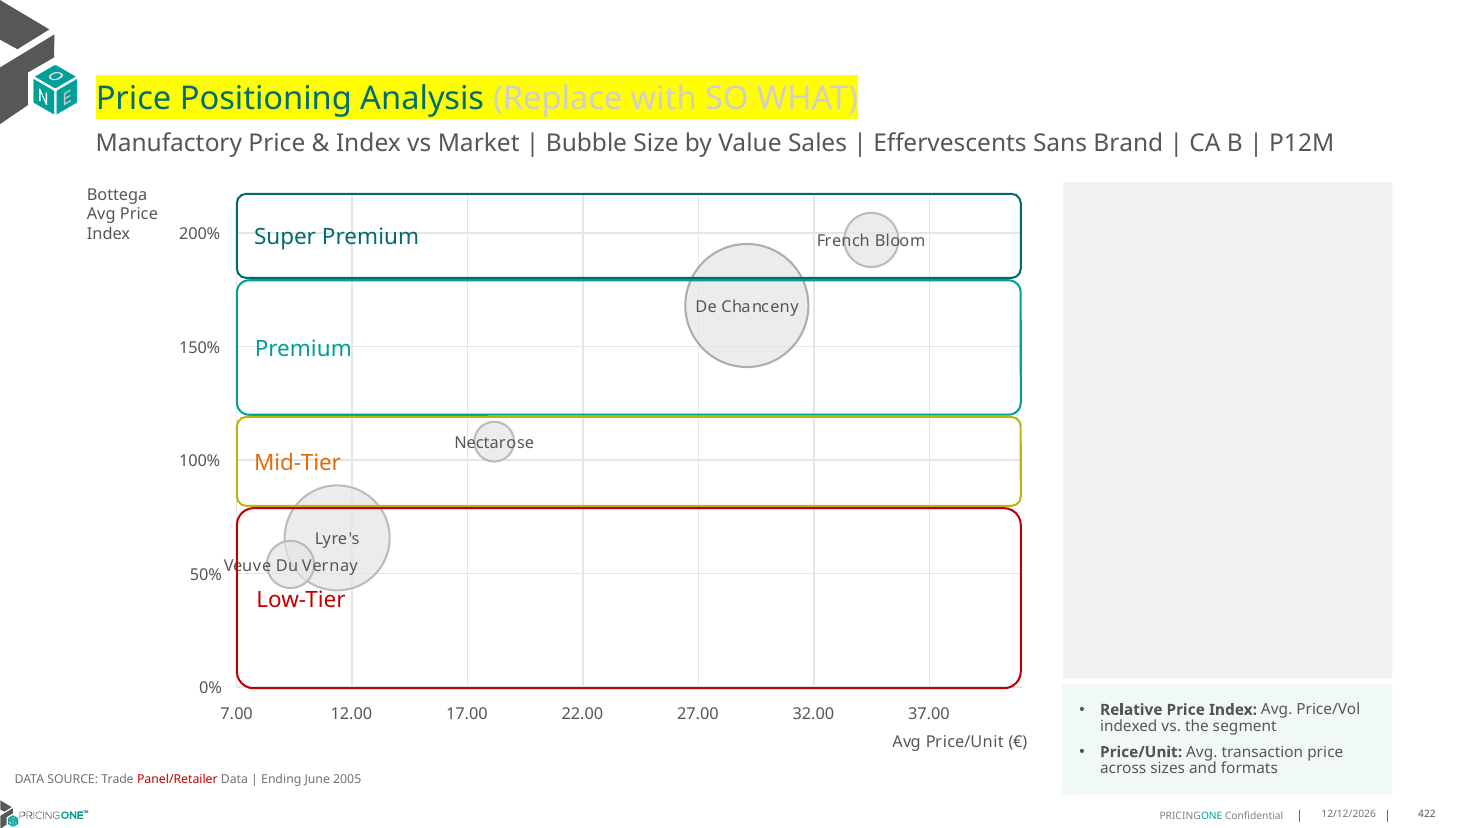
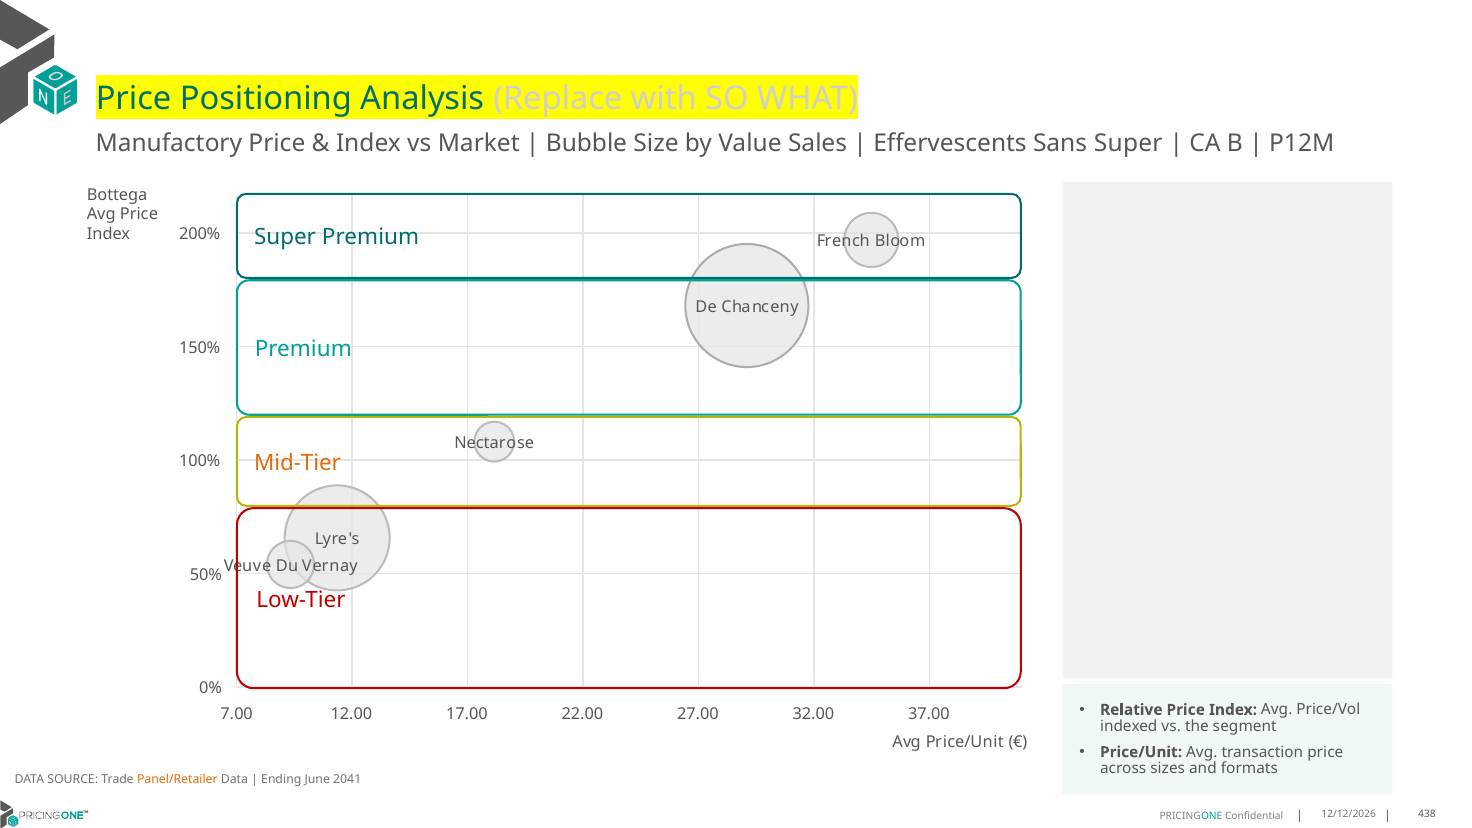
Sans Brand: Brand -> Super (1128, 144)
Panel/Retailer colour: red -> orange (177, 780)
2005: 2005 -> 2041 (347, 780)
422: 422 -> 438 (1427, 814)
